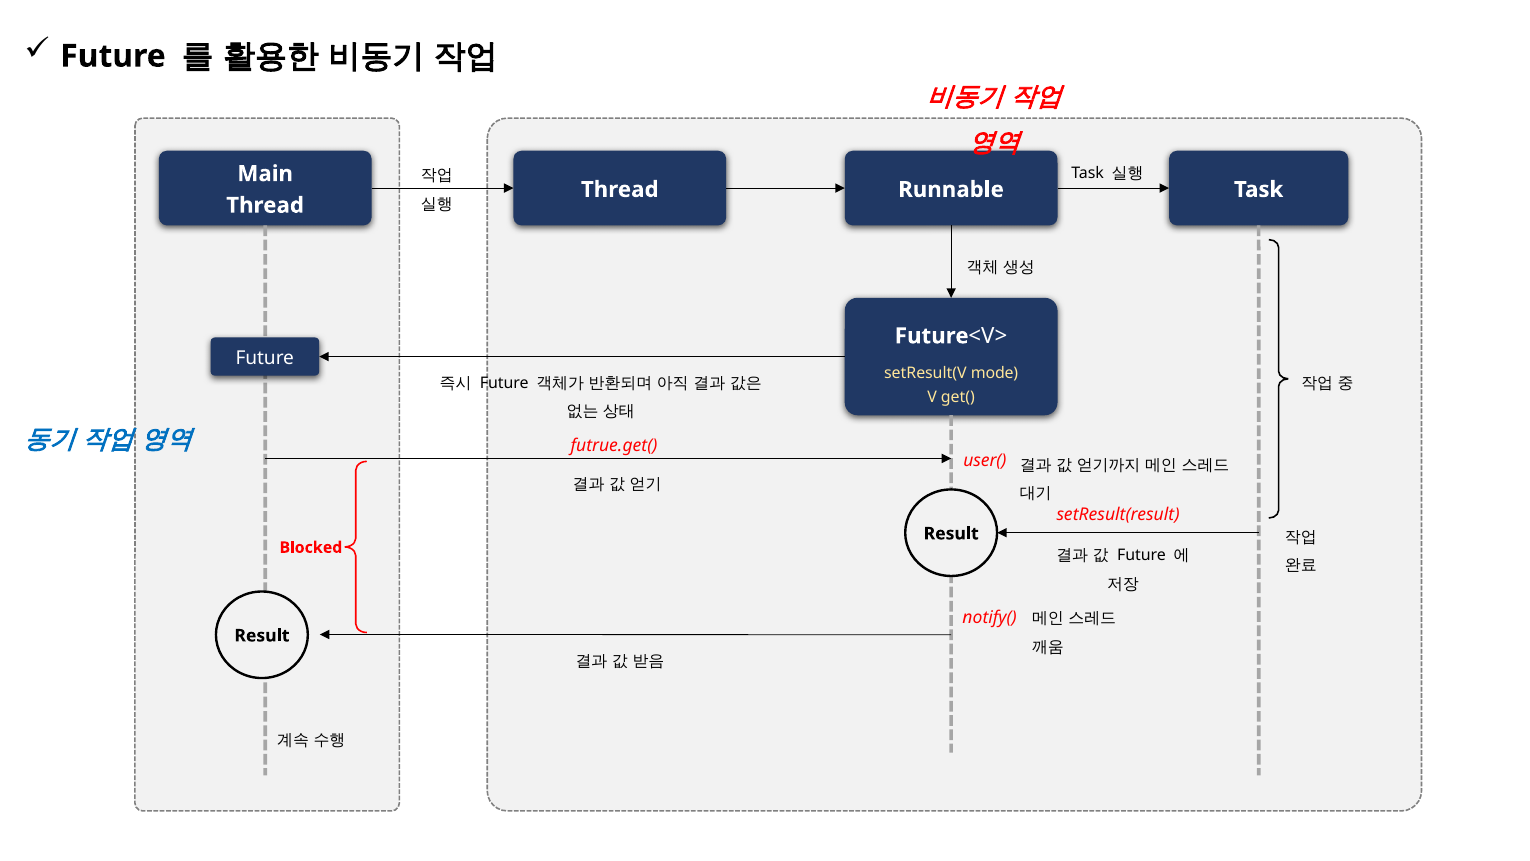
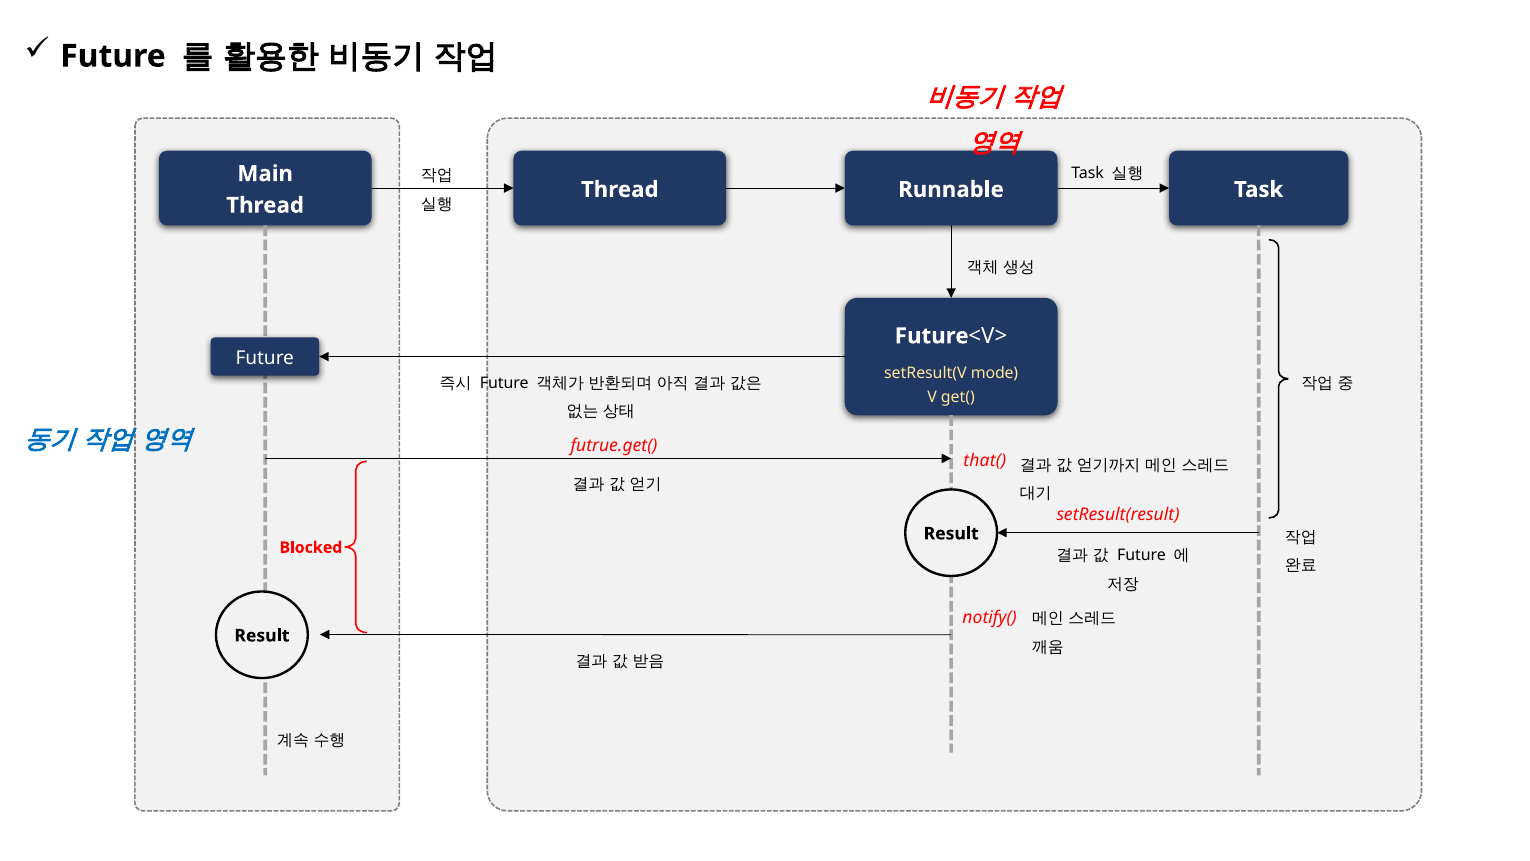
user(: user( -> that( (985, 461)
